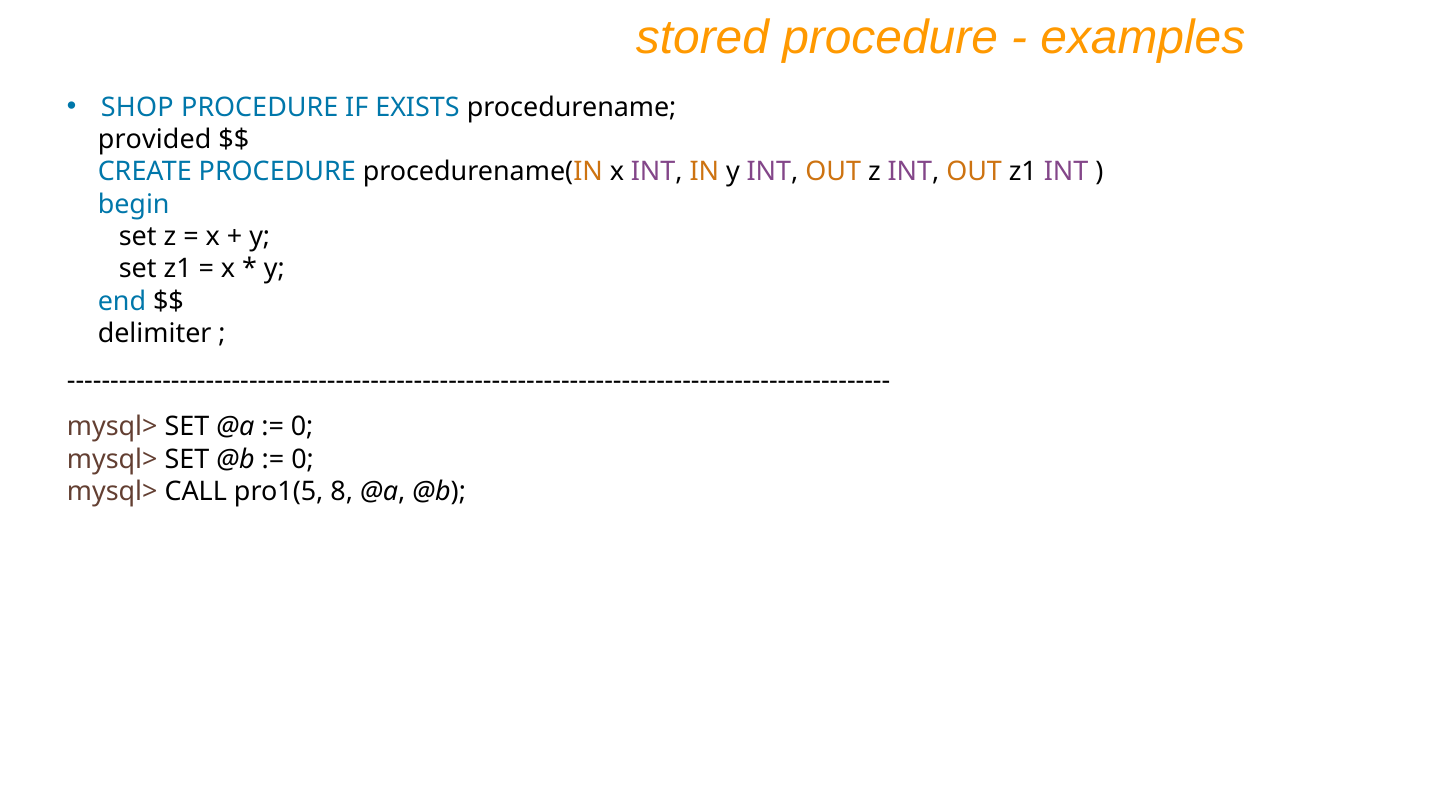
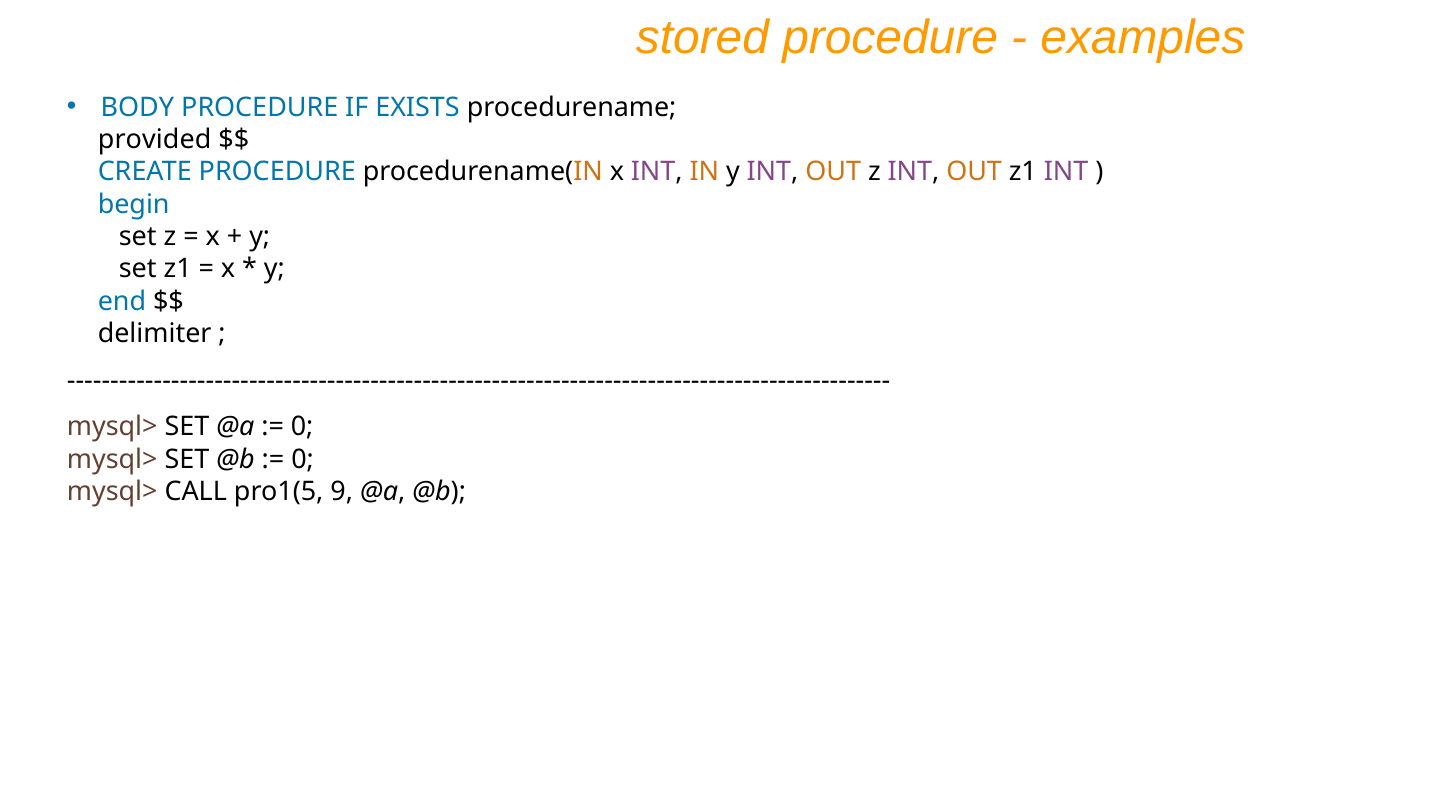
SHOP: SHOP -> BODY (137, 107)
8: 8 -> 9 (342, 491)
